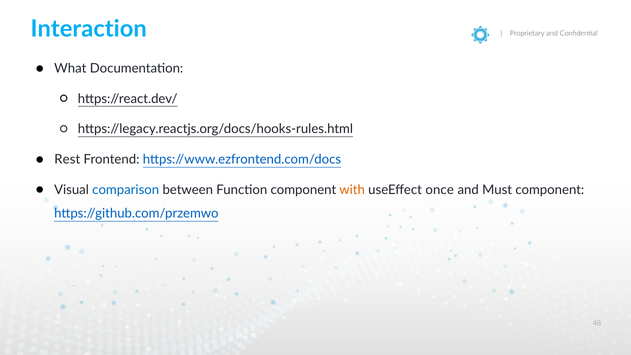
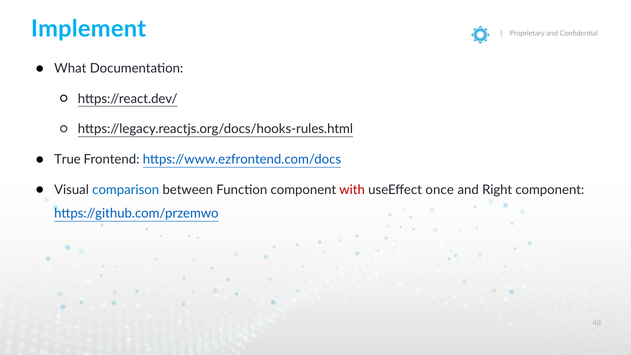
Interaction: Interaction -> Implement (89, 29)
Rest: Rest -> True (67, 159)
with colour: orange -> red (352, 190)
Must: Must -> Right (497, 190)
